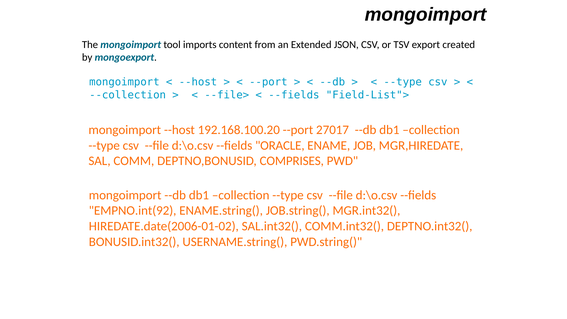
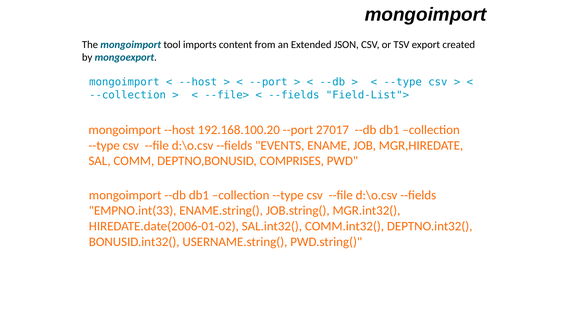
ORACLE: ORACLE -> EVENTS (280, 145)
EMPNO.int(92: EMPNO.int(92 -> EMPNO.int(33 (133, 211)
